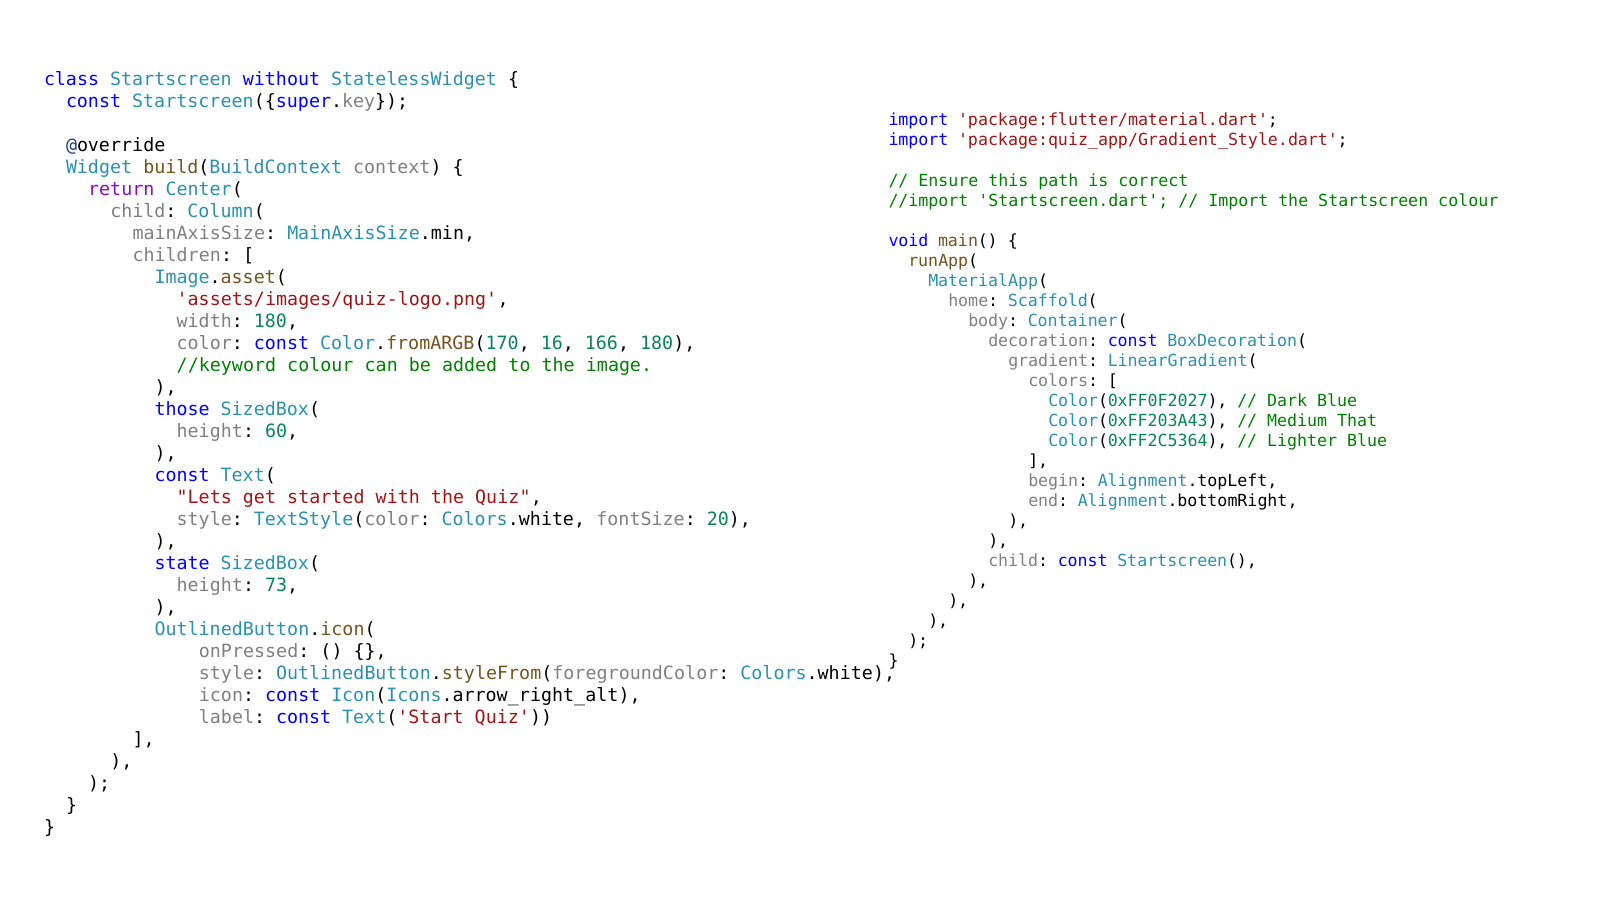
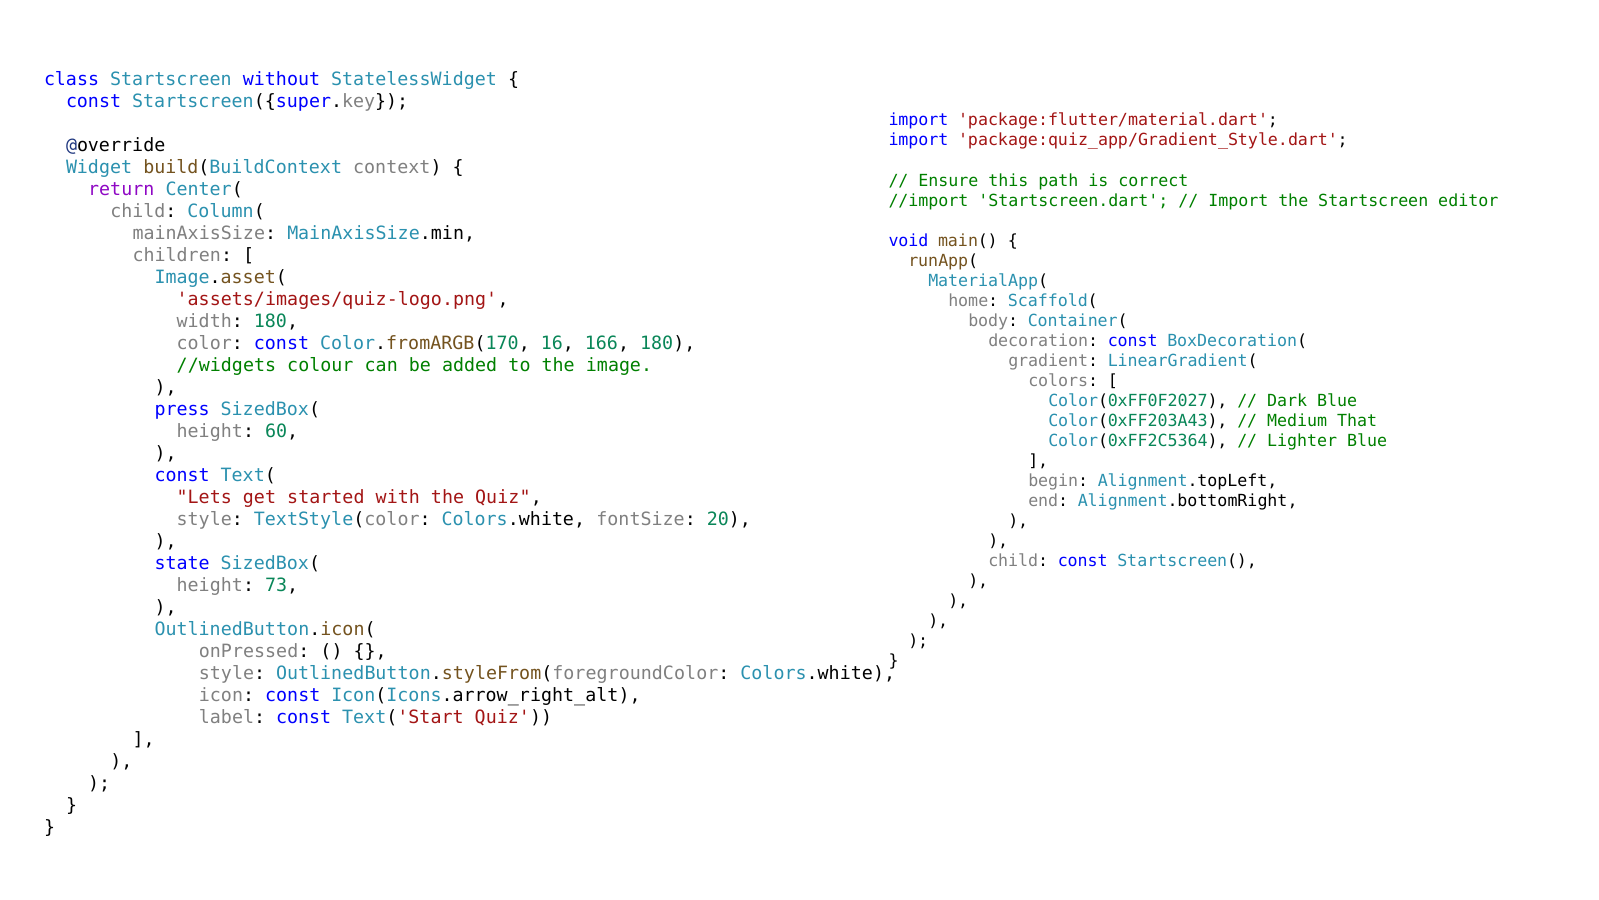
Startscreen colour: colour -> editor (1468, 200)
//keyword: //keyword -> //widgets (226, 365)
those: those -> press (182, 409)
